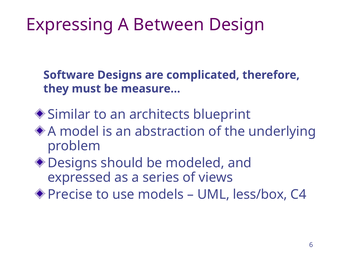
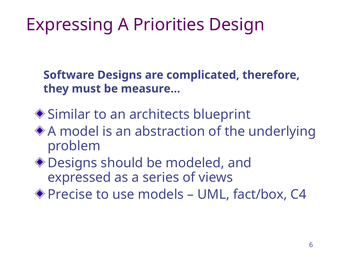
Between: Between -> Priorities (169, 25)
less/box: less/box -> fact/box (260, 194)
